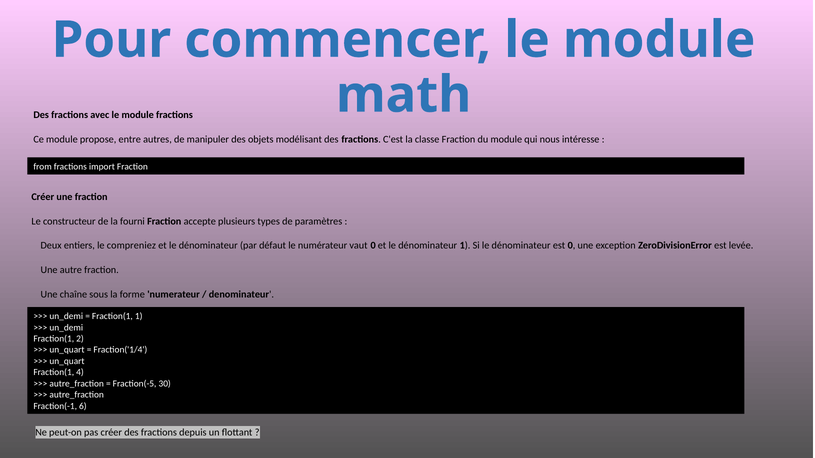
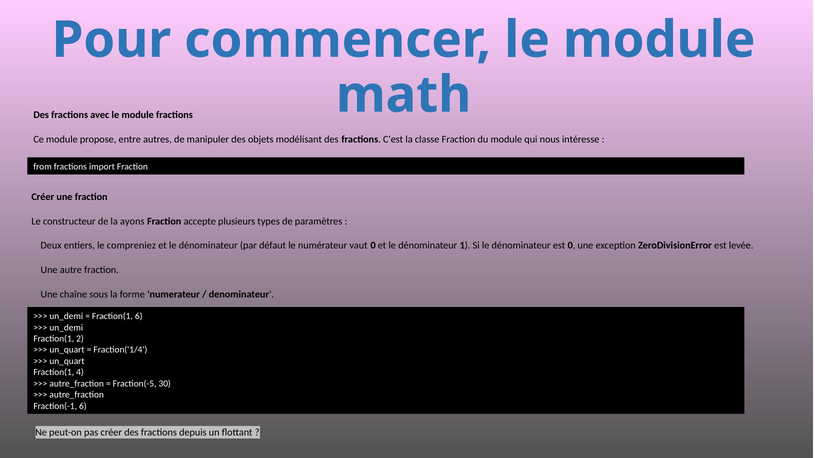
fourni: fourni -> ayons (132, 221)
Fraction(1 1: 1 -> 6 (139, 317)
